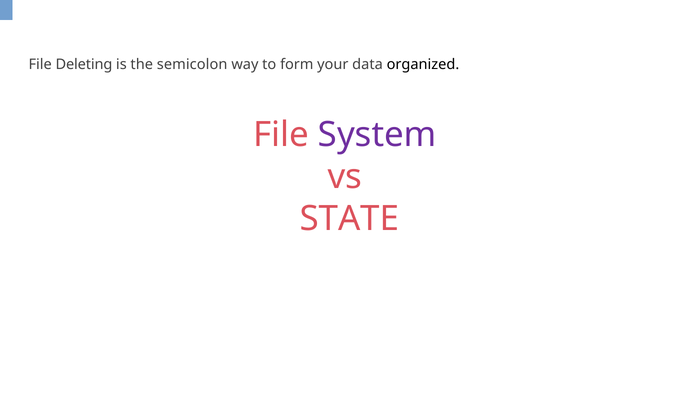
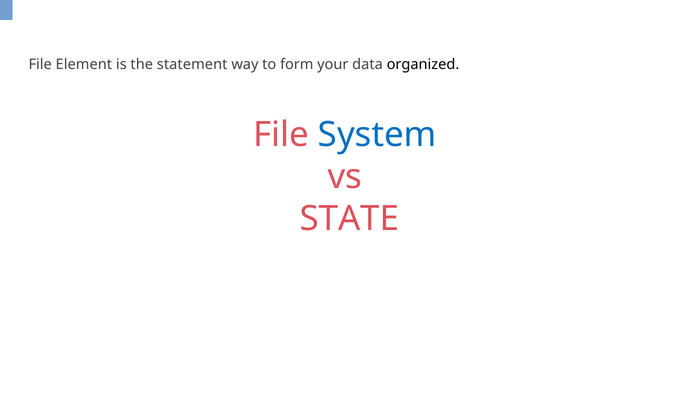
Deleting: Deleting -> Element (84, 64)
semicolon: semicolon -> statement (192, 64)
System colour: purple -> blue (377, 135)
